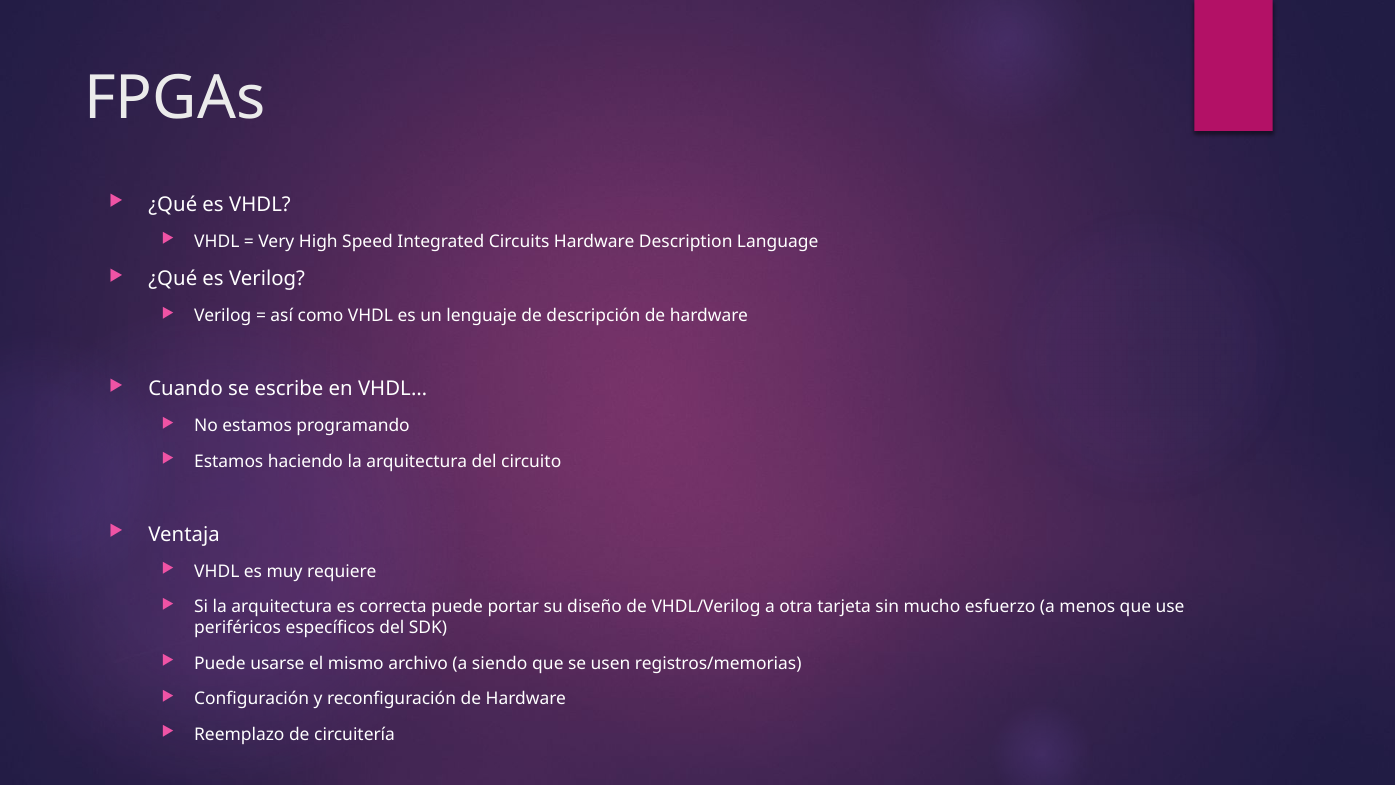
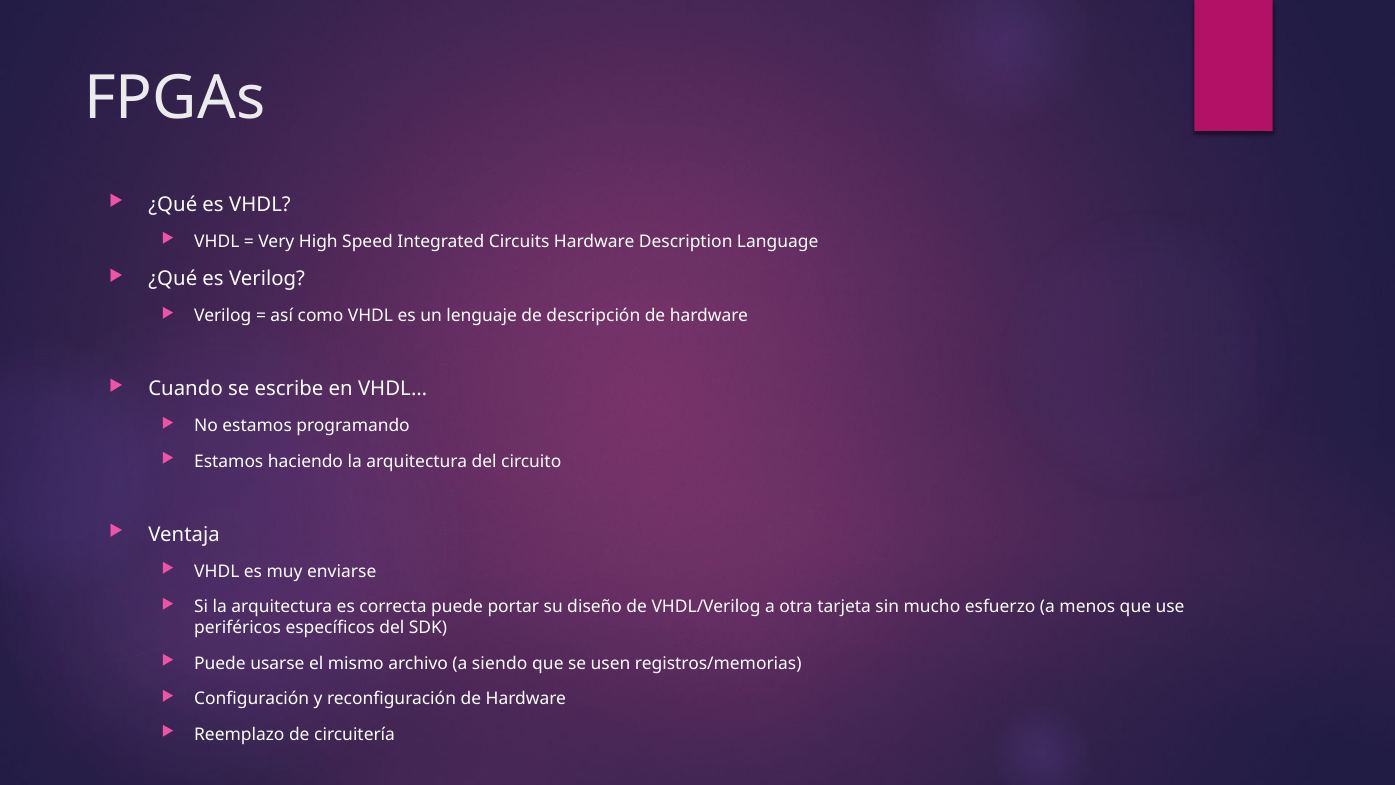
requiere: requiere -> enviarse (342, 571)
